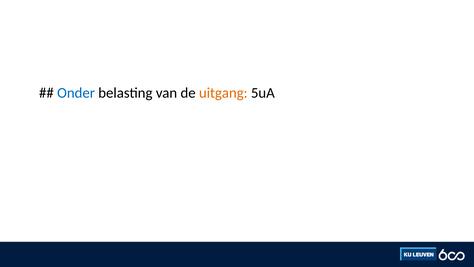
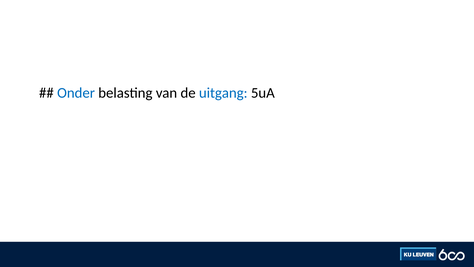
uitgang colour: orange -> blue (223, 93)
